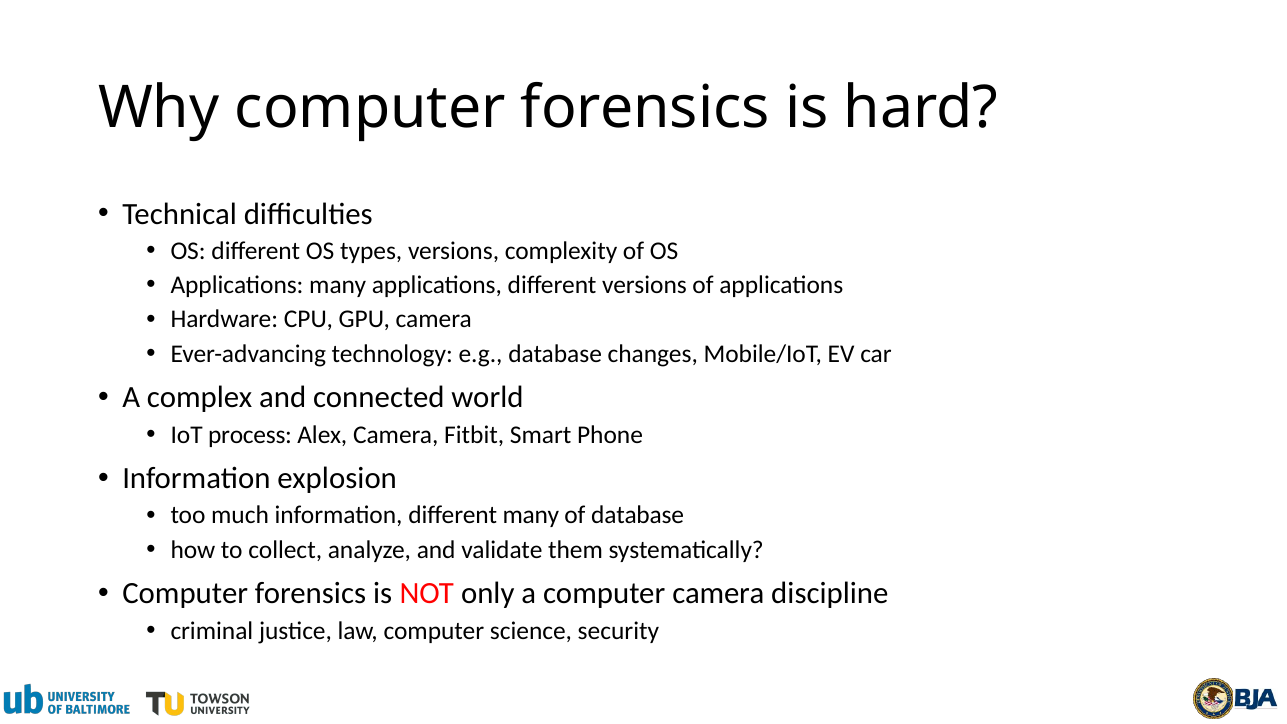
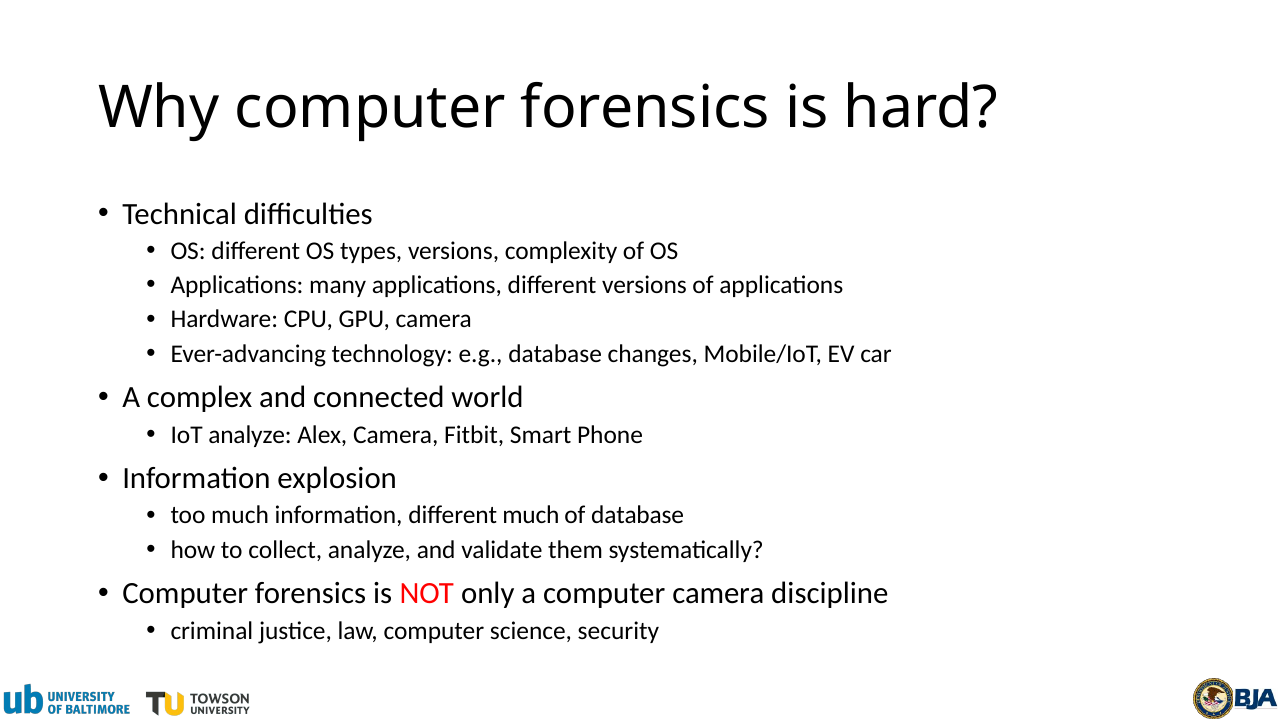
IoT process: process -> analyze (250, 435)
different many: many -> much (531, 516)
